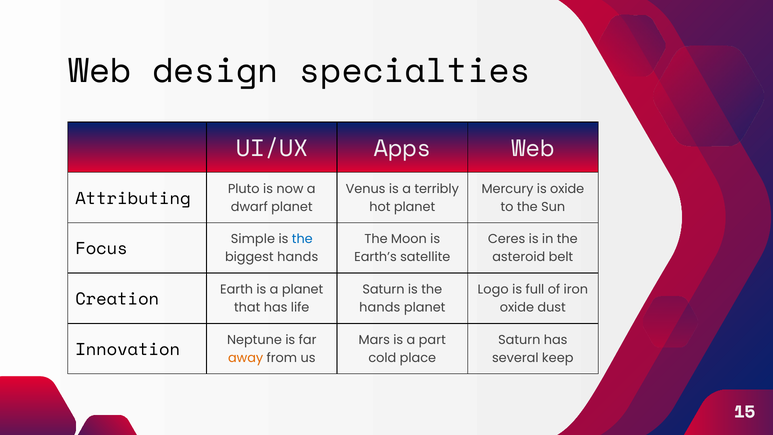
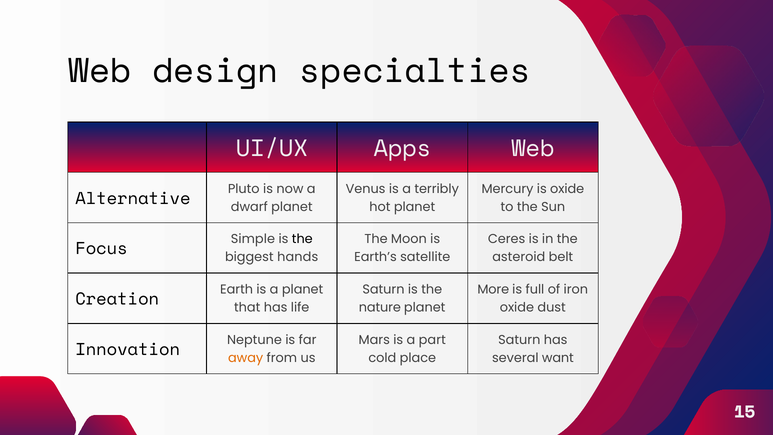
Attributing: Attributing -> Alternative (133, 198)
the colour: blue -> black (302, 239)
Logo: Logo -> More (493, 289)
hands: hands -> nature (380, 307)
keep: keep -> want (558, 358)
